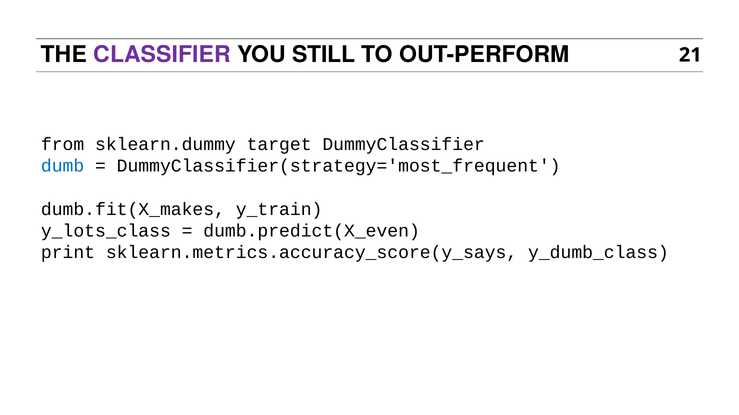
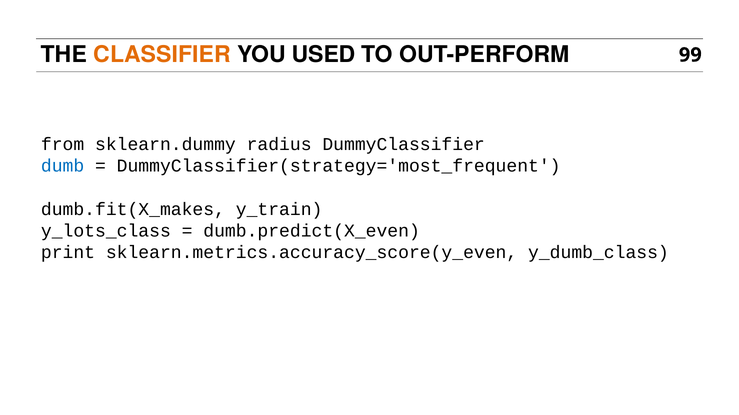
CLASSIFIER colour: purple -> orange (162, 55)
STILL: STILL -> USED (324, 55)
21: 21 -> 99 (690, 55)
target: target -> radius (279, 144)
sklearn.metrics.accuracy_score(y_says: sklearn.metrics.accuracy_score(y_says -> sklearn.metrics.accuracy_score(y_even (312, 252)
